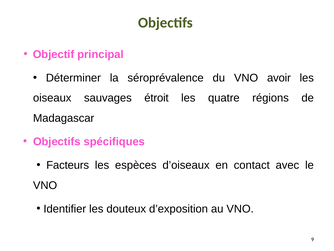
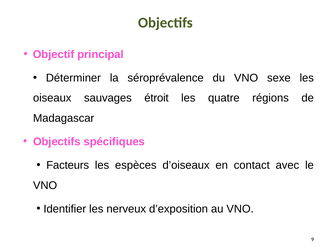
avoir: avoir -> sexe (279, 78)
douteux: douteux -> nerveux (126, 208)
